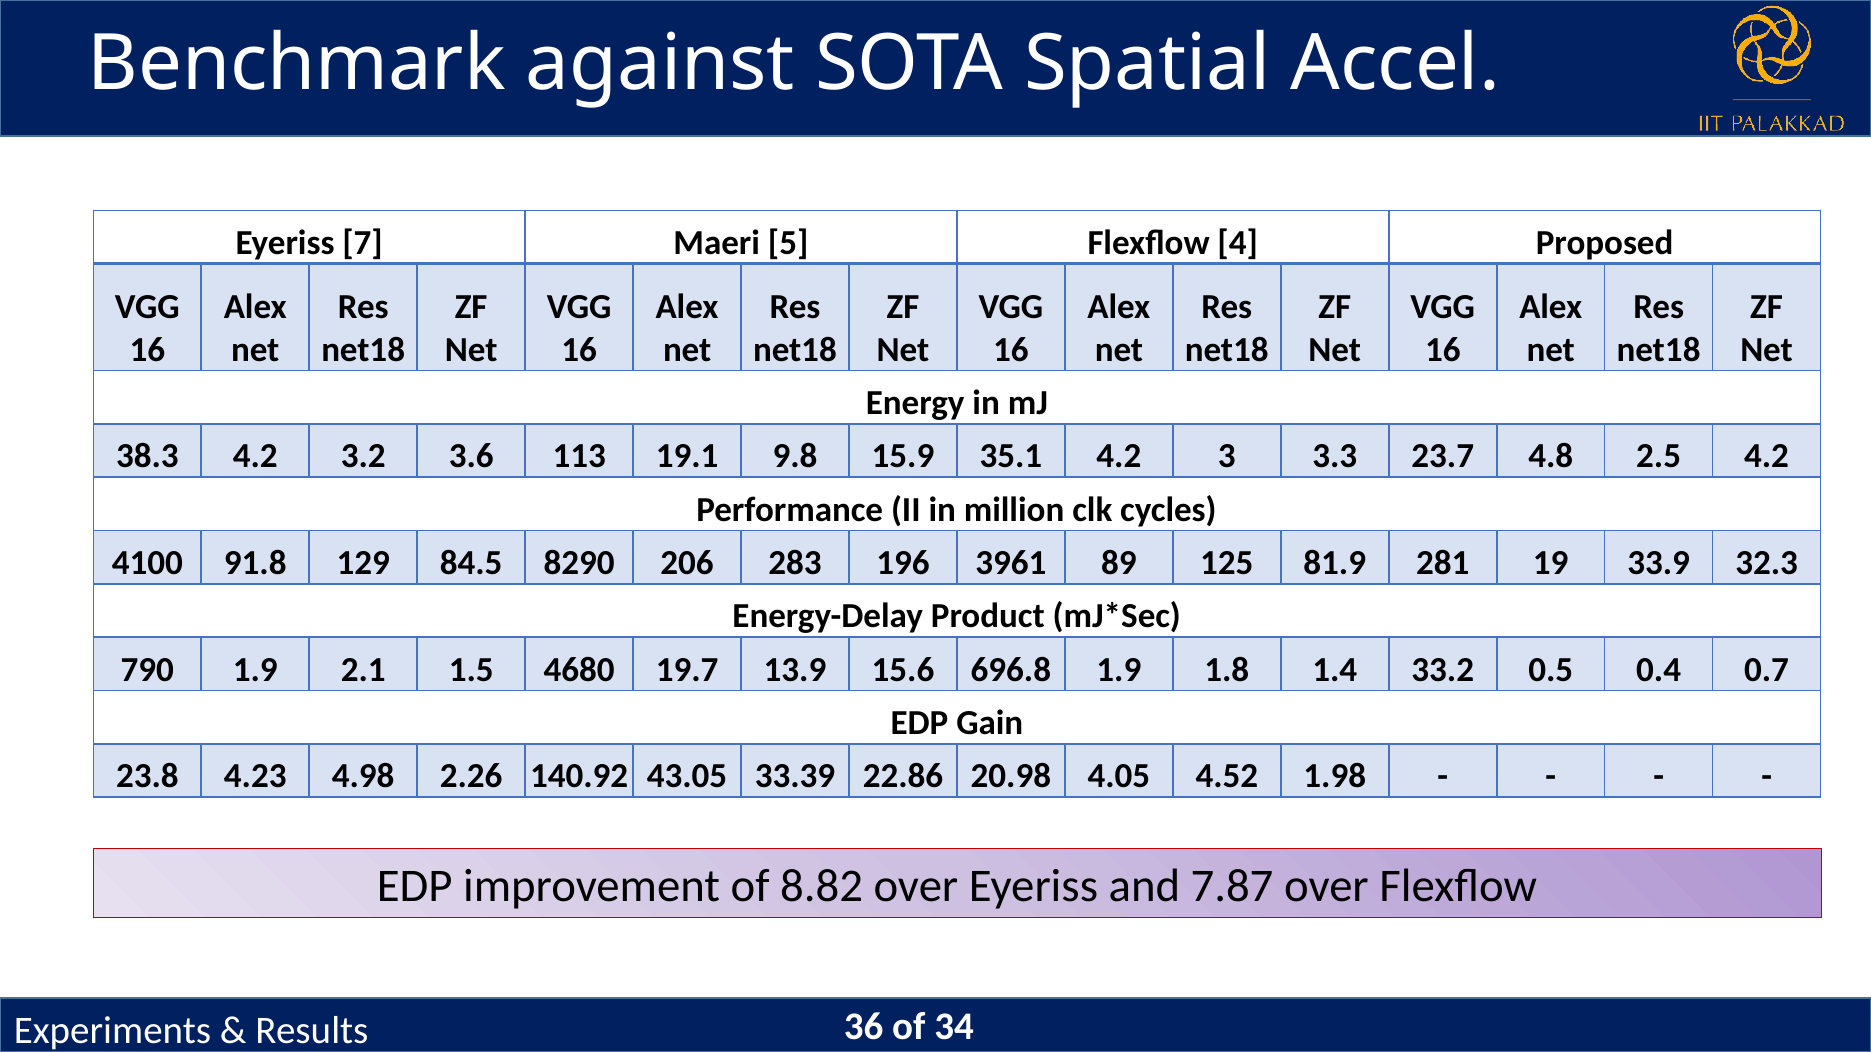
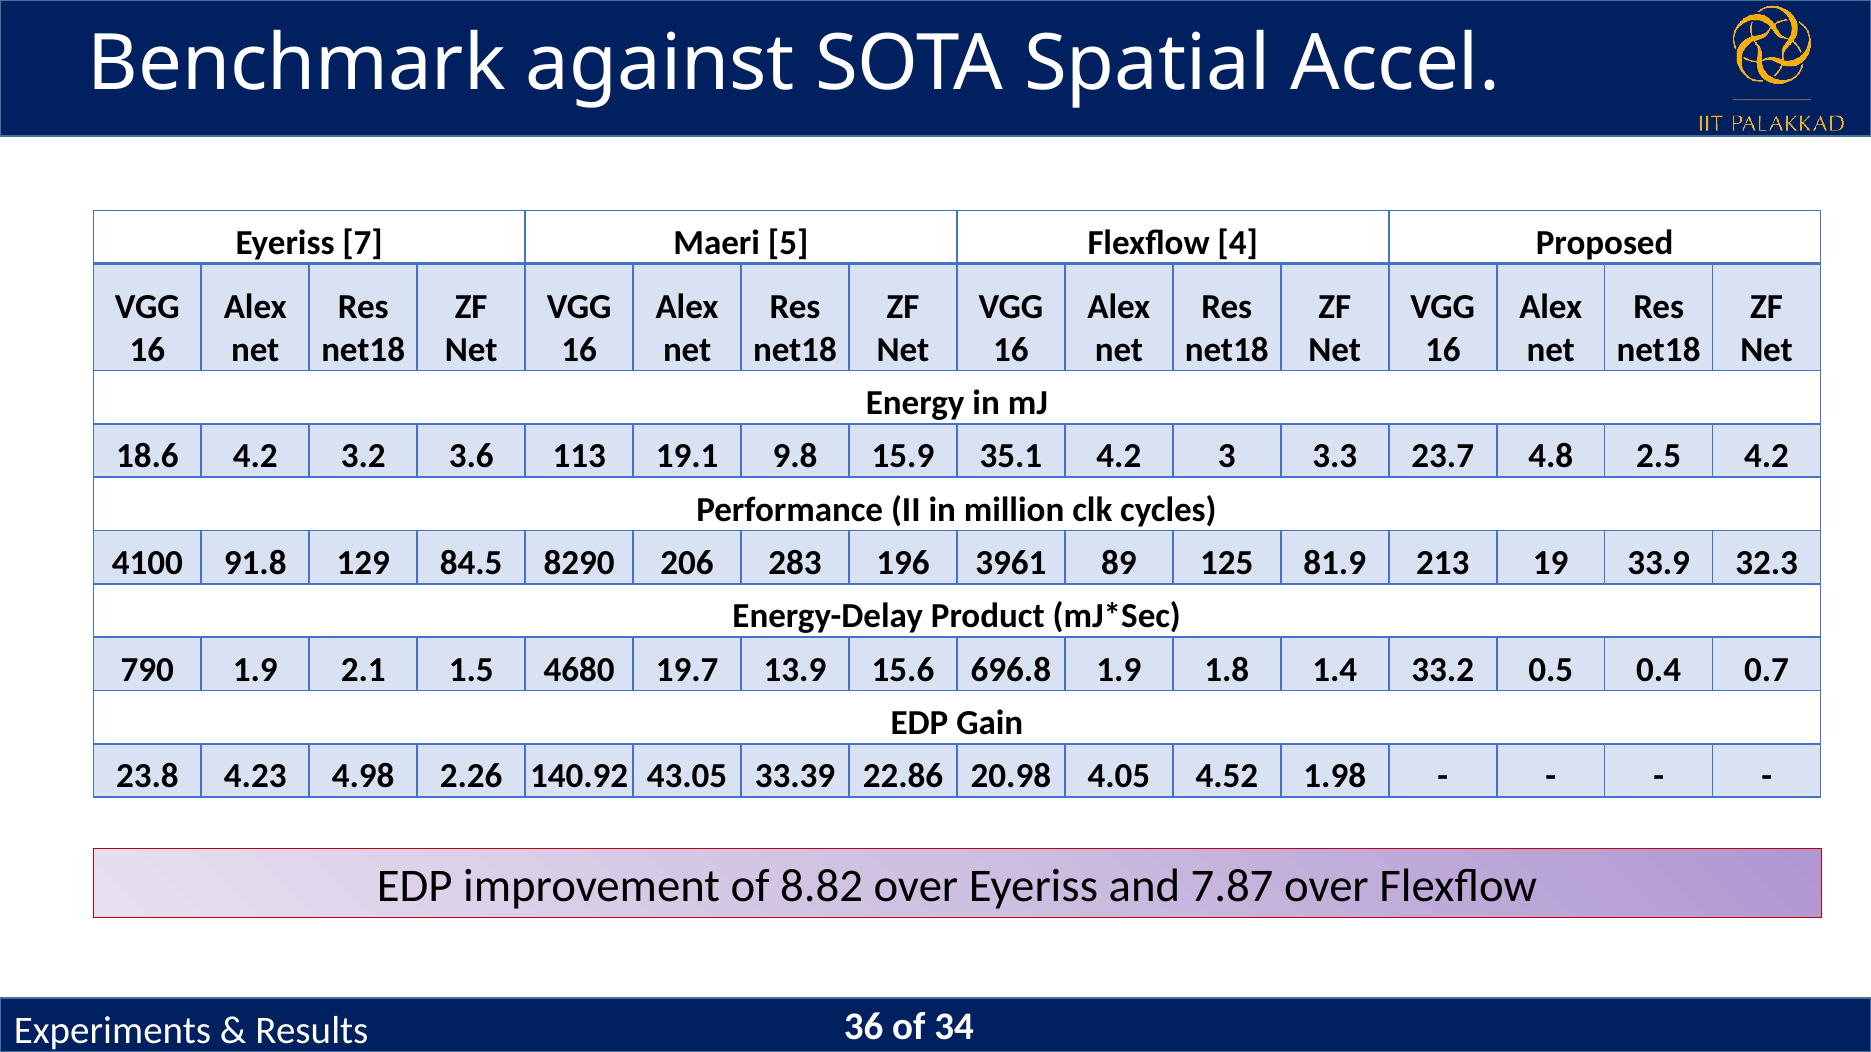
38.3: 38.3 -> 18.6 (147, 456)
281: 281 -> 213 (1443, 563)
